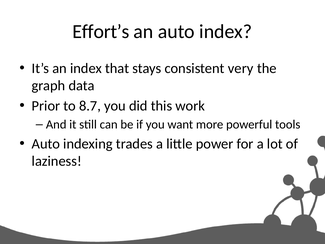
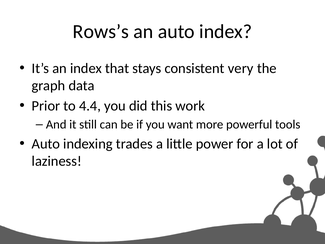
Effort’s: Effort’s -> Rows’s (101, 31)
8.7: 8.7 -> 4.4 (90, 106)
